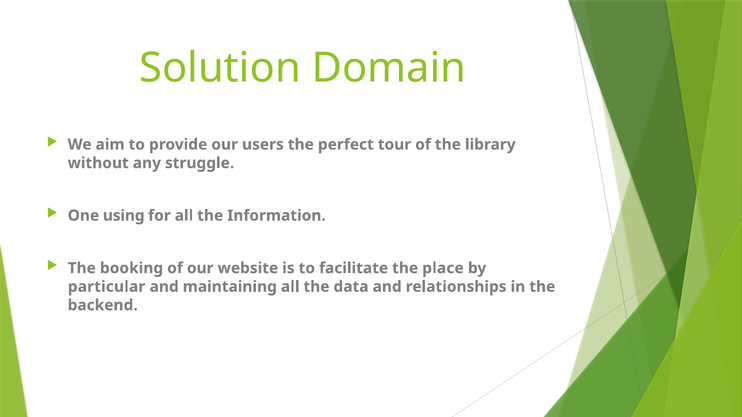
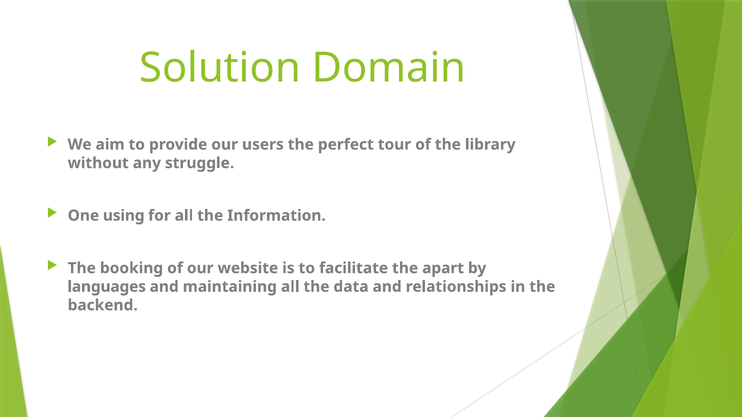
place: place -> apart (443, 268)
particular: particular -> languages (107, 287)
